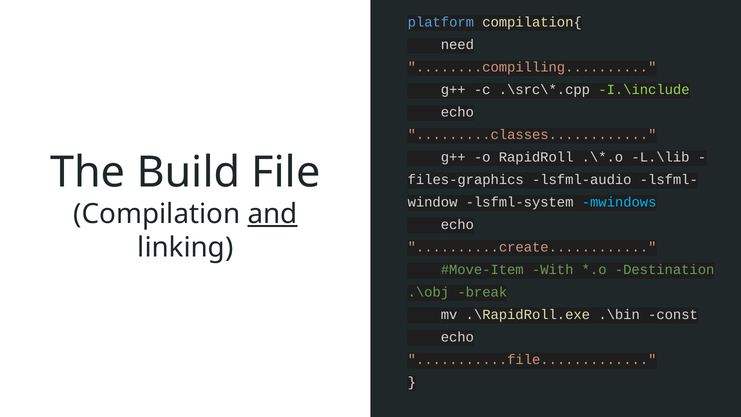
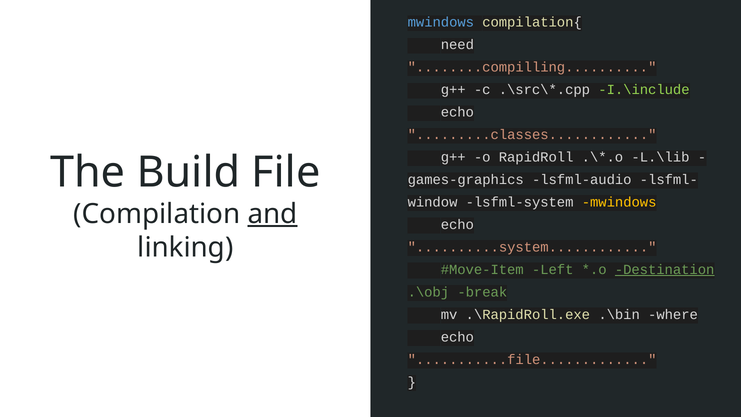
platform: platform -> mwindows (441, 22)
files-graphics: files-graphics -> games-graphics (466, 180)
mwindows colour: light blue -> yellow (619, 202)
..........create: ..........create -> ..........system (532, 247)
With: With -> Left (553, 269)
Destination underline: none -> present (665, 269)
const: const -> where (673, 314)
